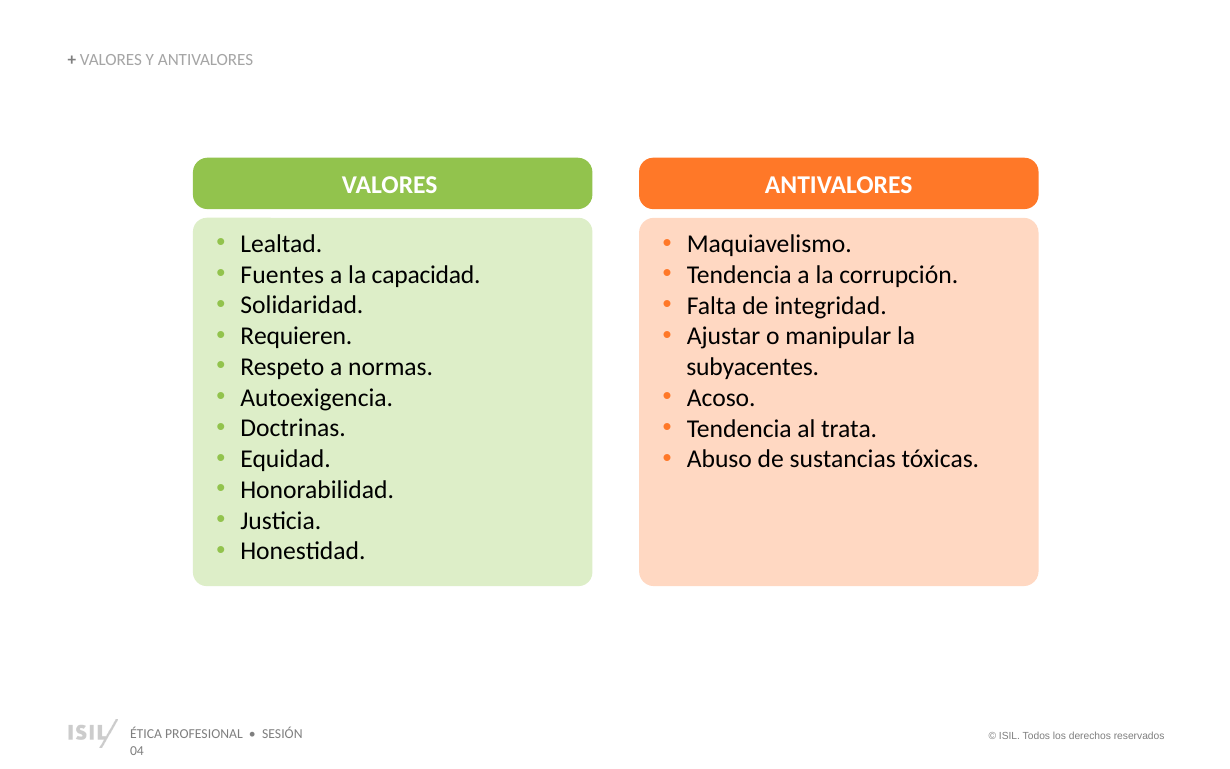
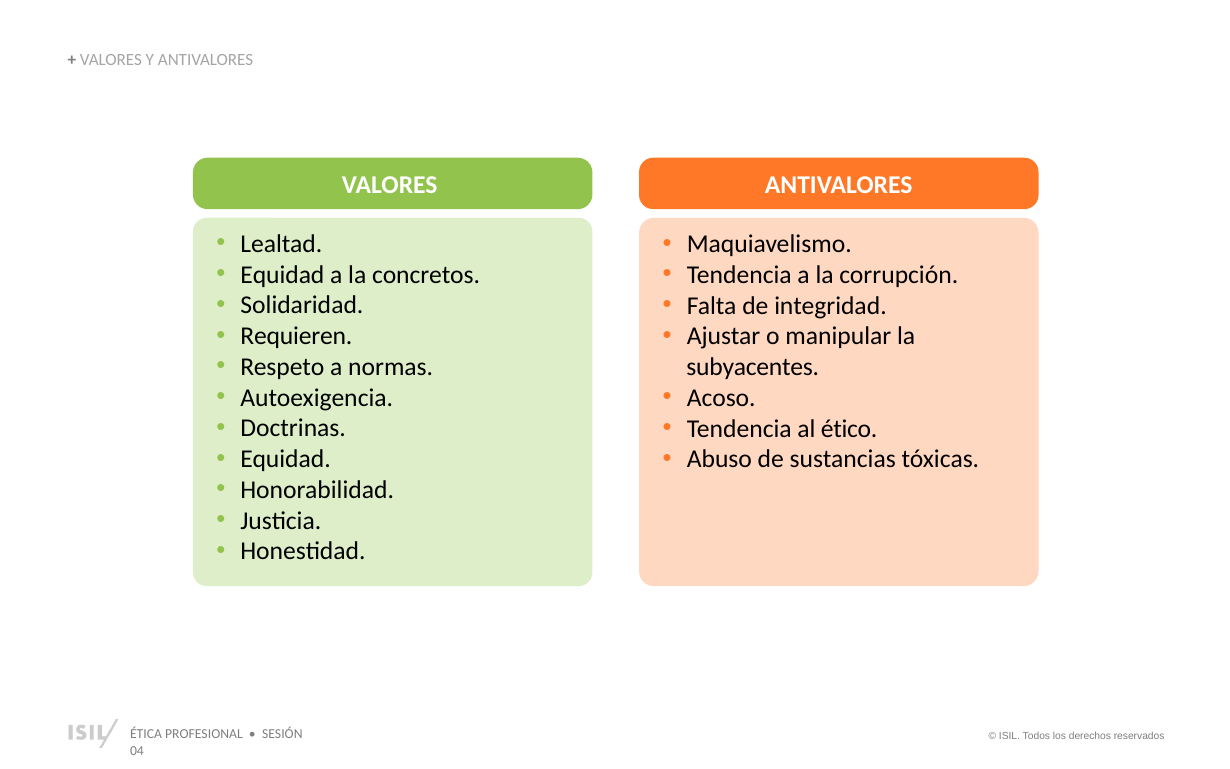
Fuentes: Fuentes -> Equidad (282, 274)
capacidad: capacidad -> concretos (426, 274)
trata: trata -> ético (849, 429)
